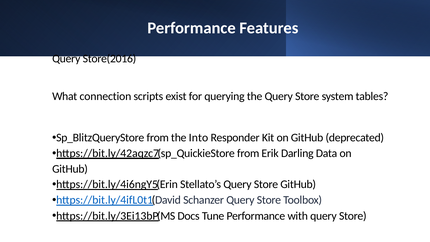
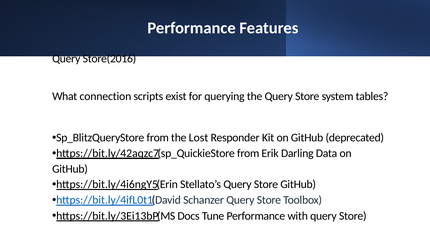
Into: Into -> Lost (198, 138)
